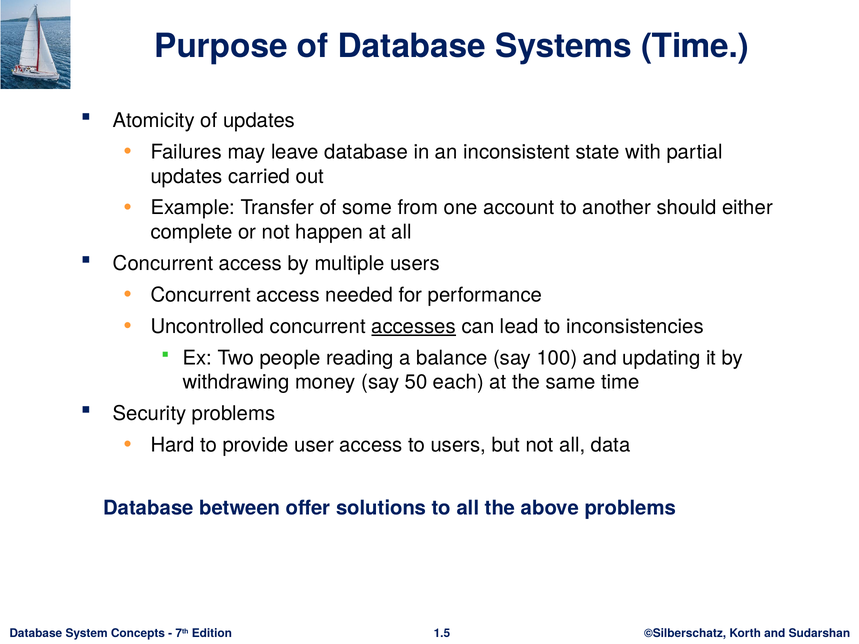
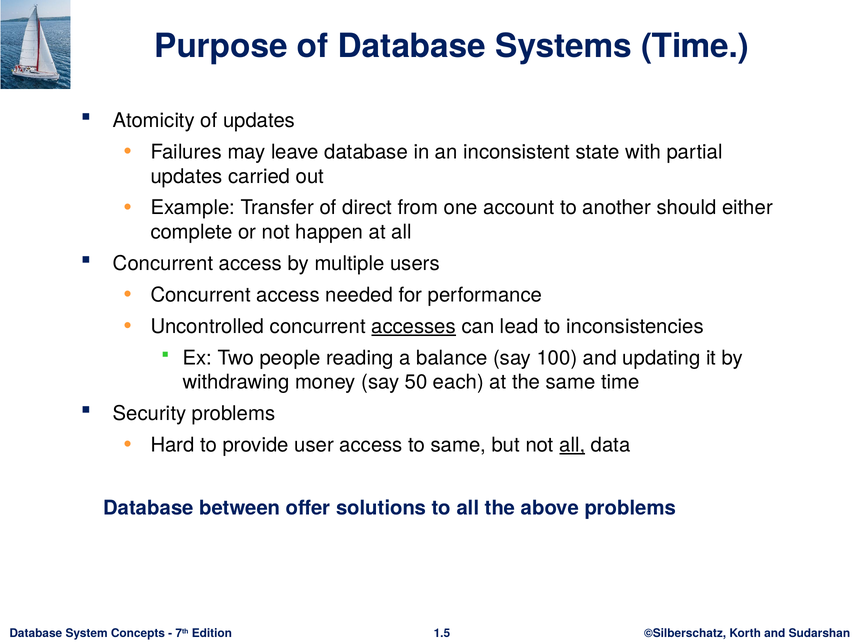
some: some -> direct (367, 208)
to users: users -> same (458, 445)
all underline: none -> present (572, 445)
